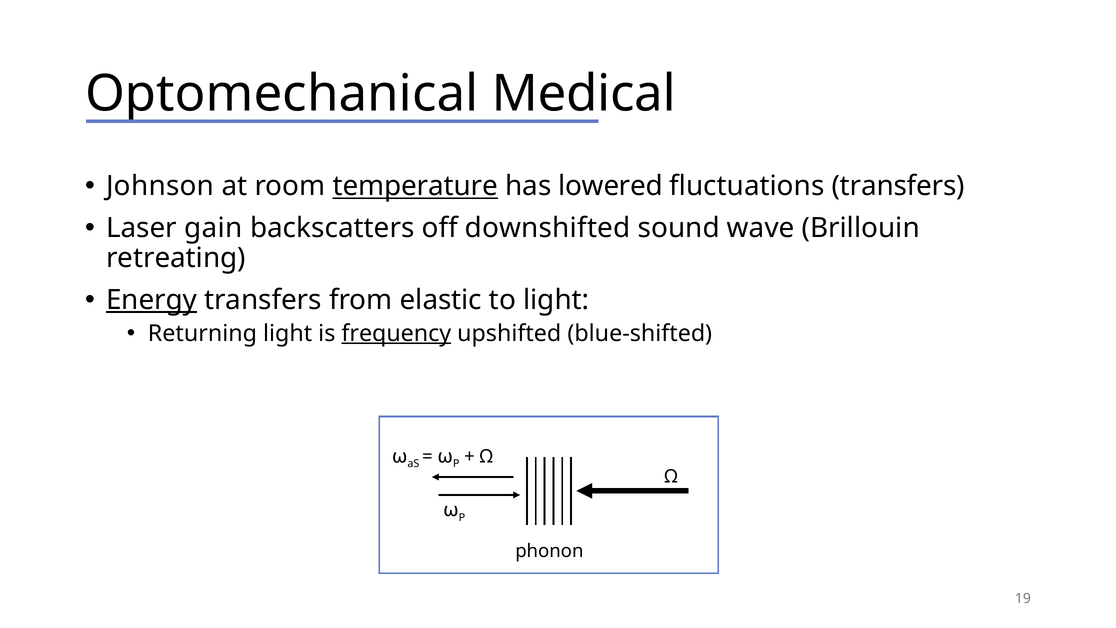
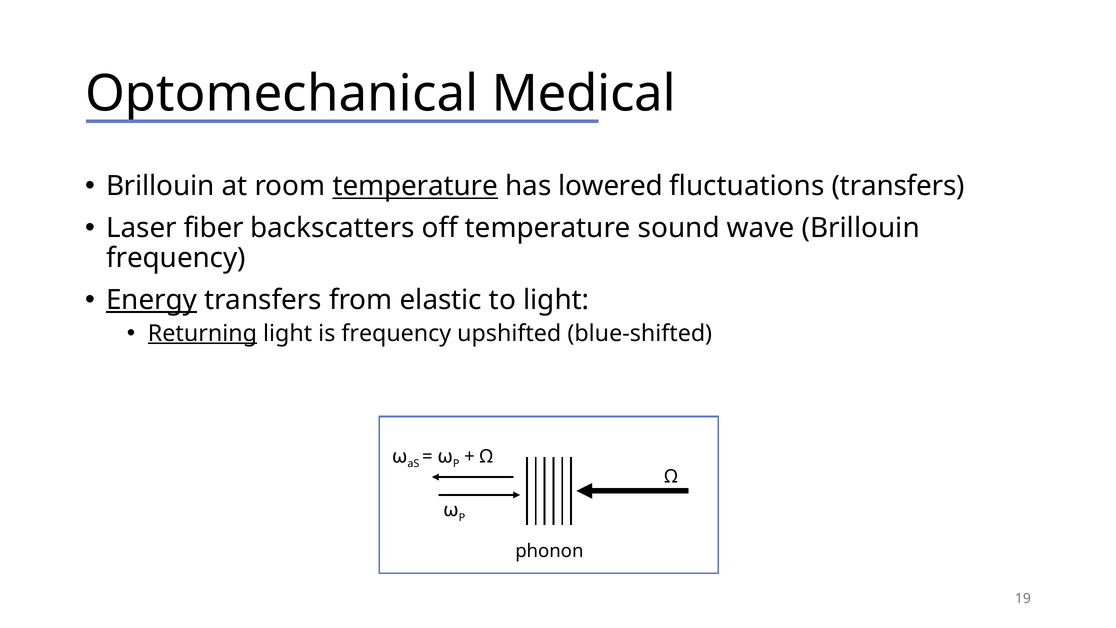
Johnson: Johnson -> Brillouin (160, 186)
gain: gain -> fiber (214, 228)
off downshifted: downshifted -> temperature (548, 228)
retreating: retreating -> frequency (176, 258)
Returning underline: none -> present (202, 333)
frequency underline: present -> none (396, 333)
